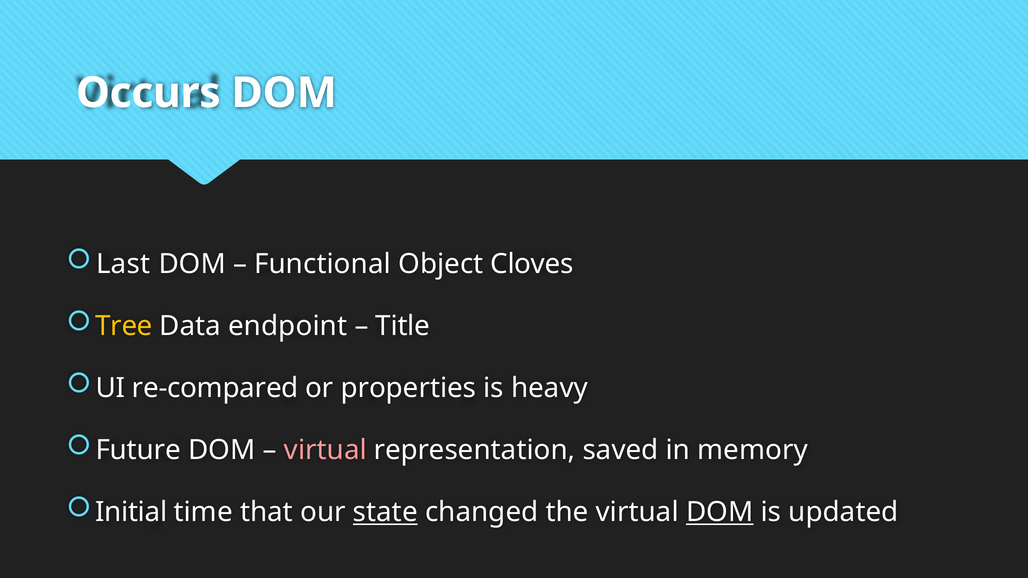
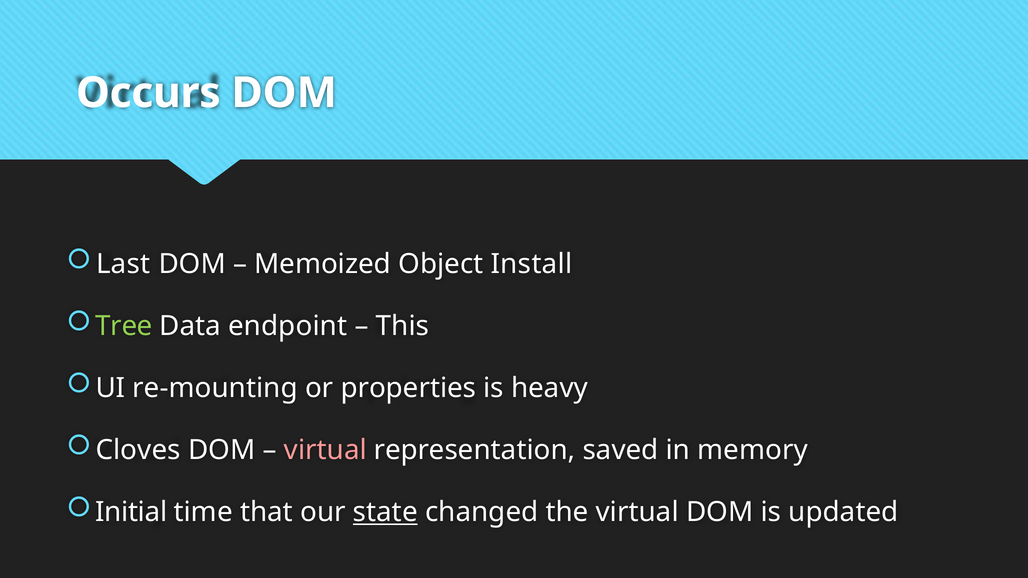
Functional: Functional -> Memoized (323, 264)
Cloves: Cloves -> Install (532, 264)
Tree colour: yellow -> light green (124, 326)
Title: Title -> This (403, 326)
re-compared: re-compared -> re-mounting (215, 388)
Future: Future -> Cloves (138, 450)
DOM underline: present -> none (720, 512)
